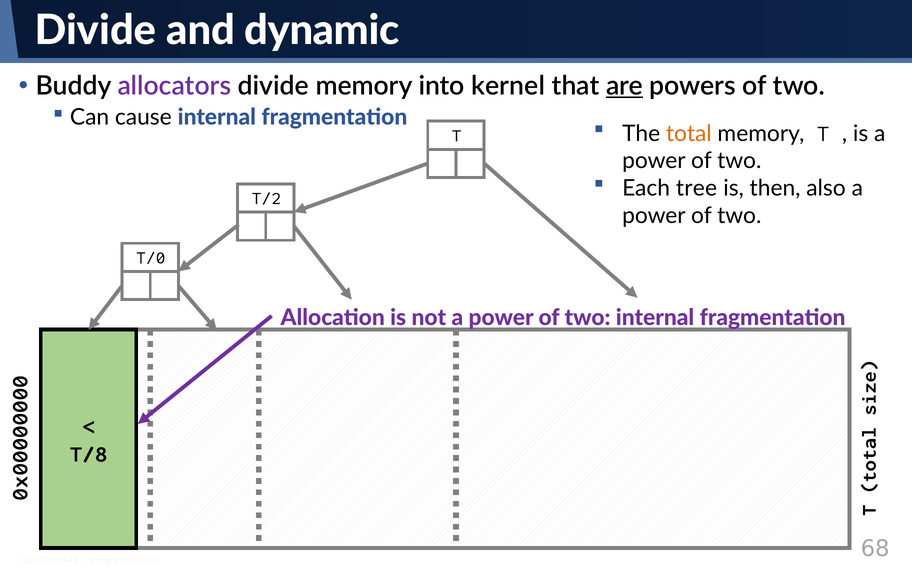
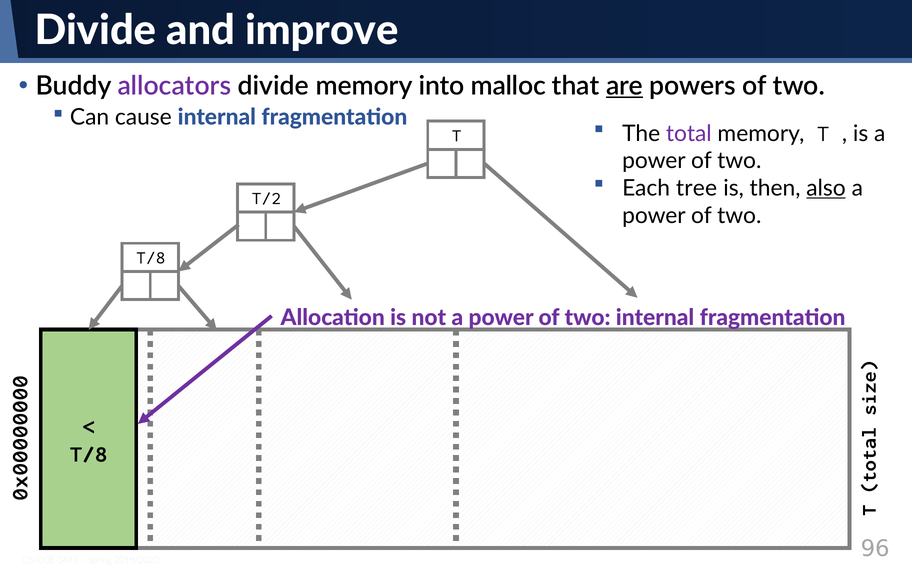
dynamic: dynamic -> improve (322, 30)
kernel: kernel -> malloc (508, 86)
total colour: orange -> purple (689, 133)
also underline: none -> present (826, 188)
T/0: T/0 -> T/8 (151, 258)
68: 68 -> 96 (875, 549)
